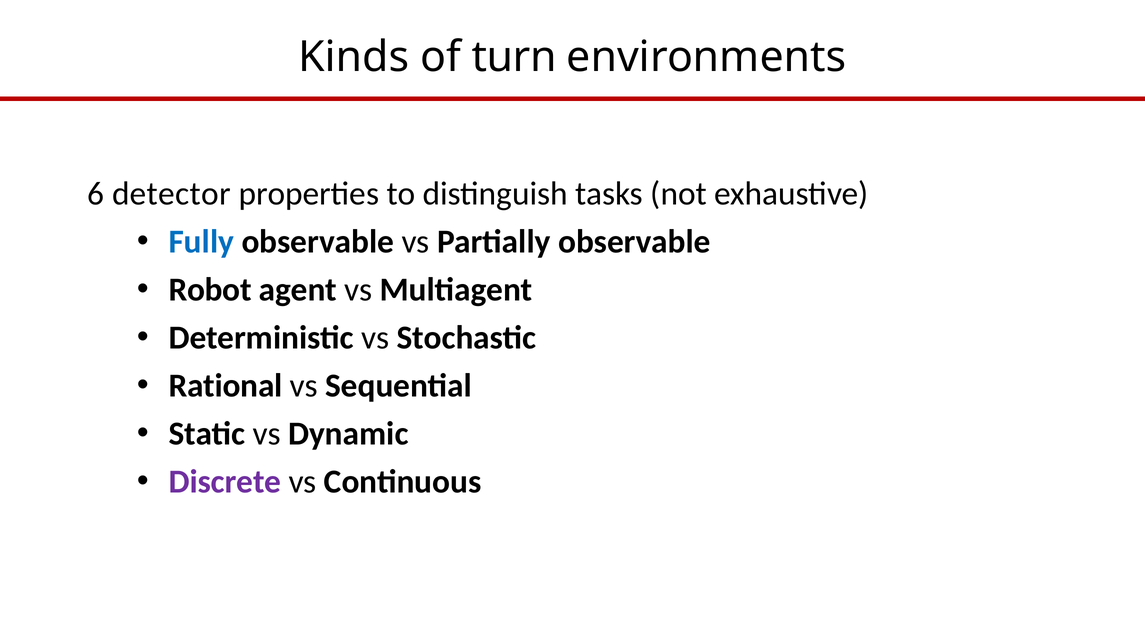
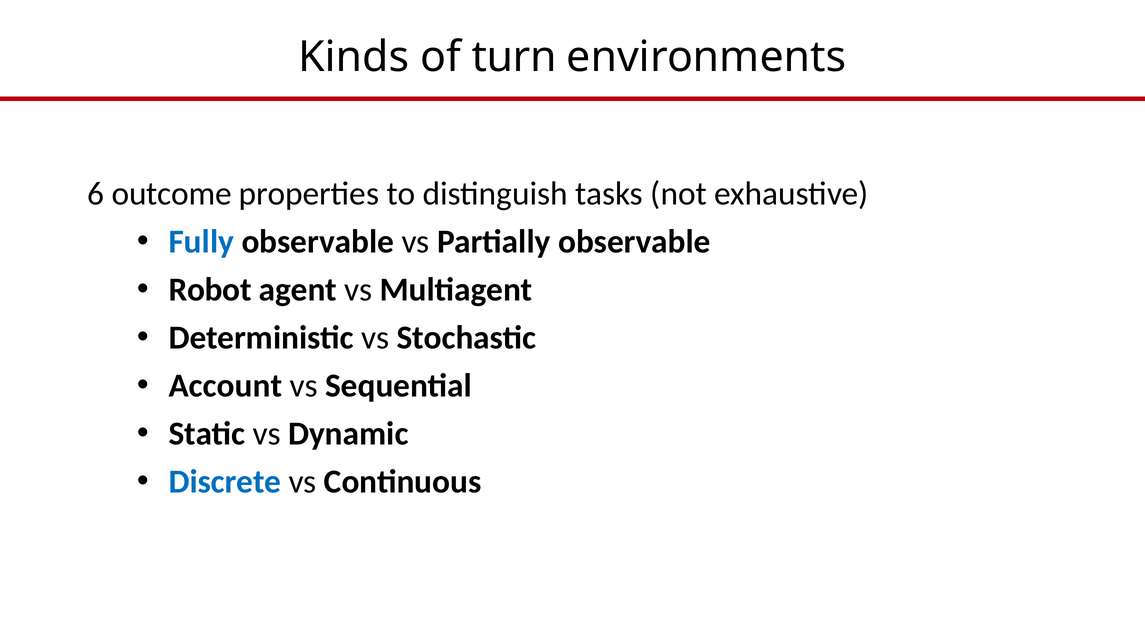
detector: detector -> outcome (172, 194)
Rational: Rational -> Account (225, 386)
Discrete colour: purple -> blue (225, 482)
